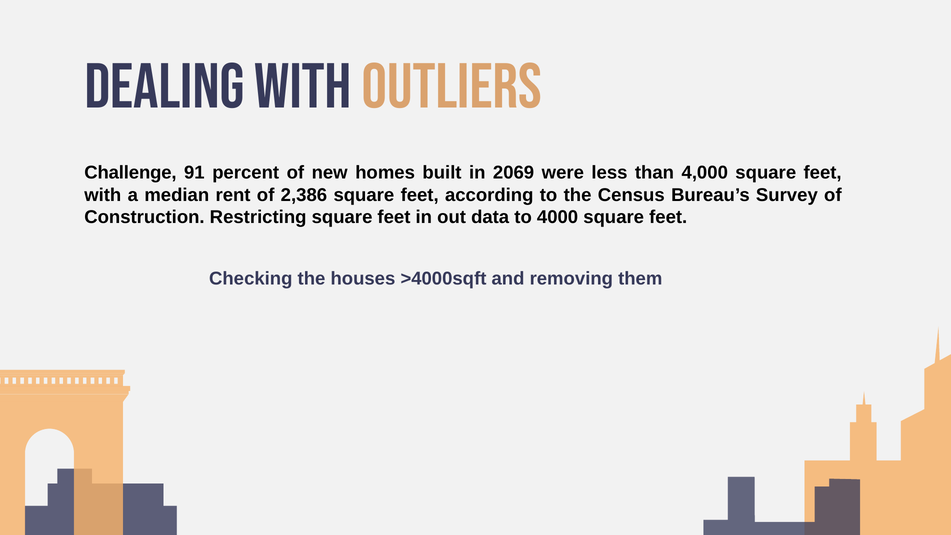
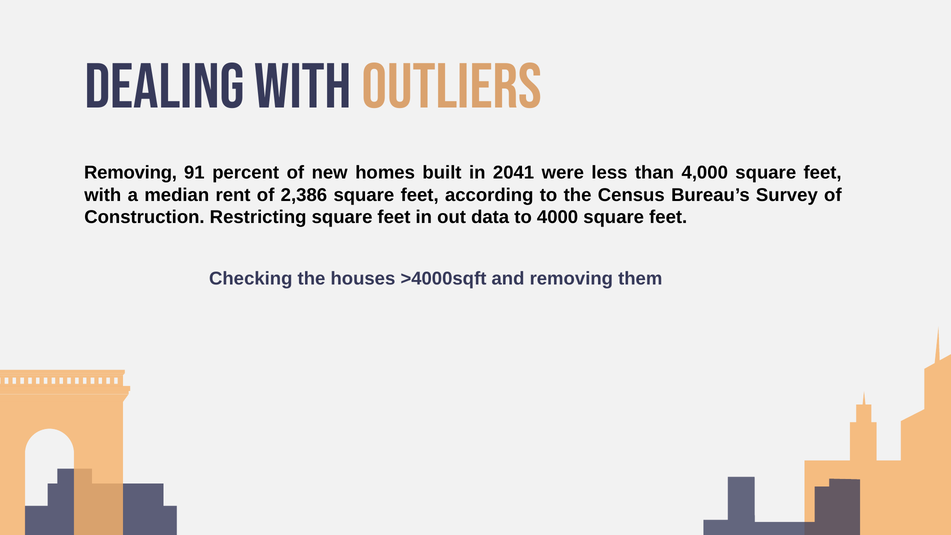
Challenge: Challenge -> Removing (131, 173)
2069: 2069 -> 2041 (514, 173)
